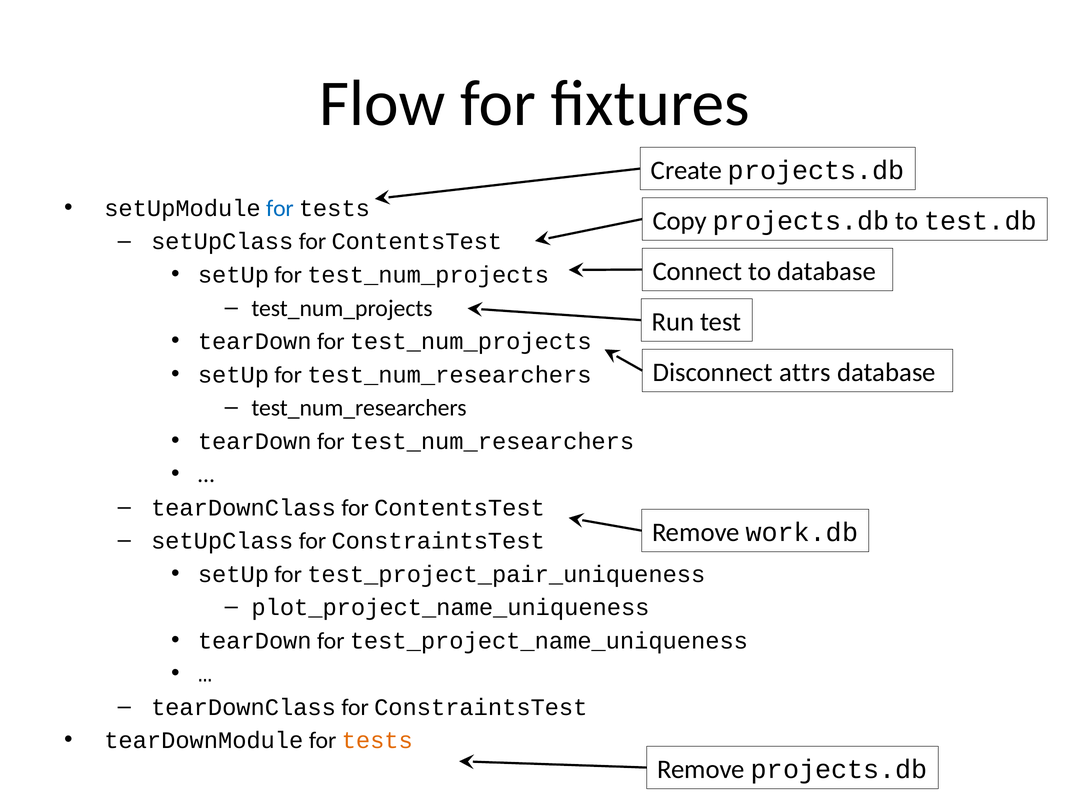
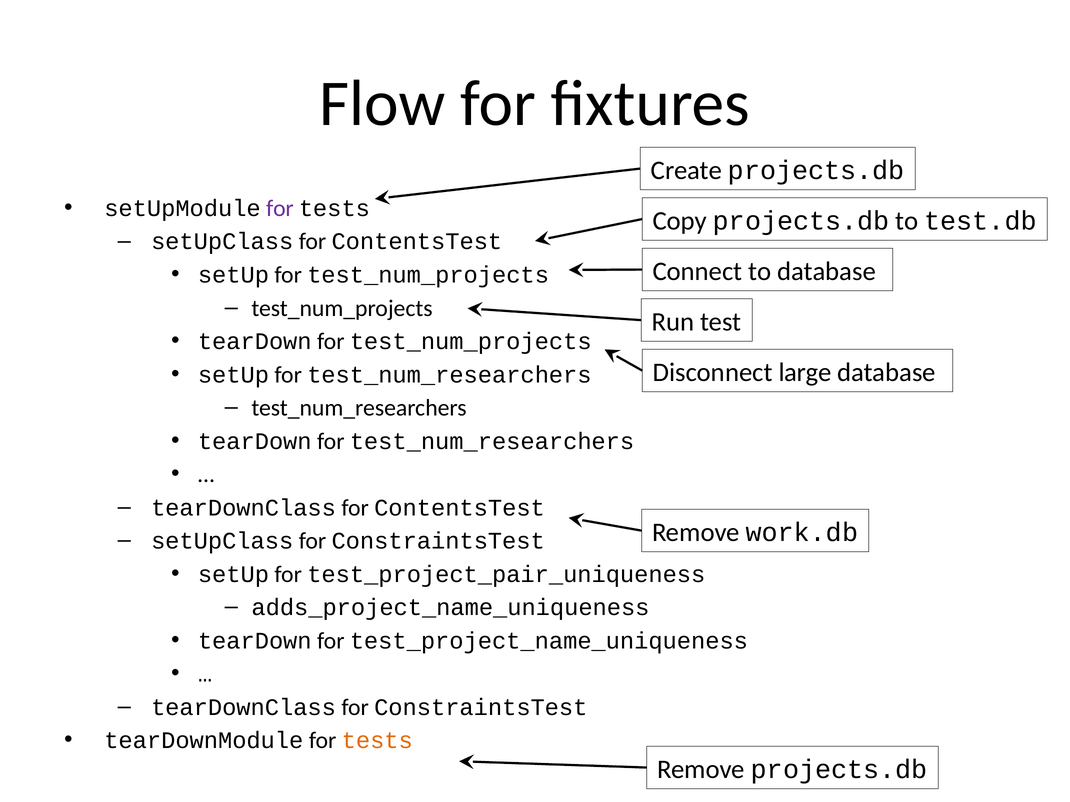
for colour: blue -> purple (280, 209)
attrs: attrs -> large (805, 373)
plot_project_name_uniqueness: plot_project_name_uniqueness -> adds_project_name_uniqueness (450, 608)
